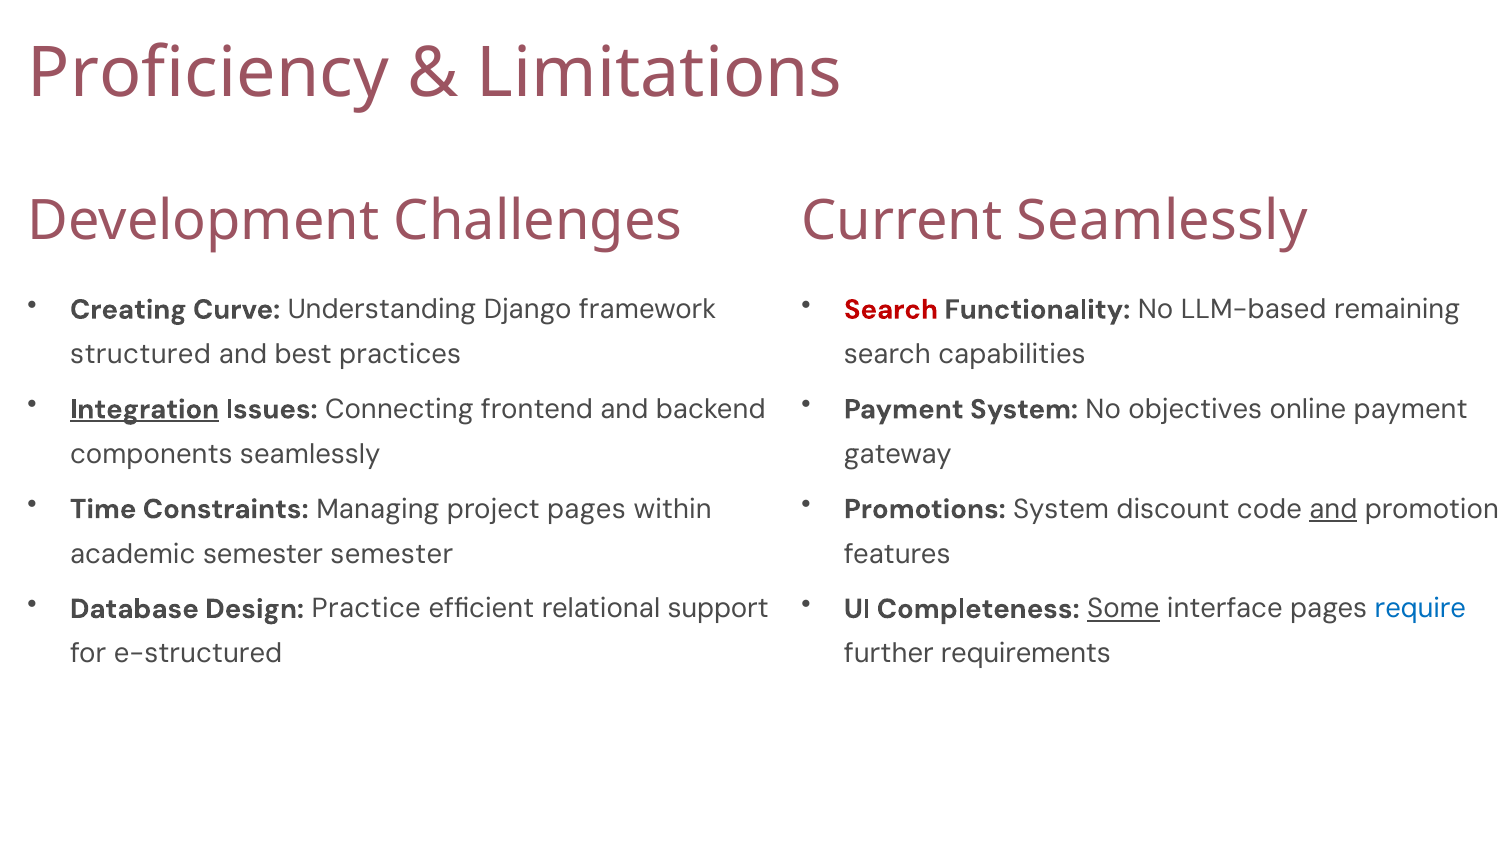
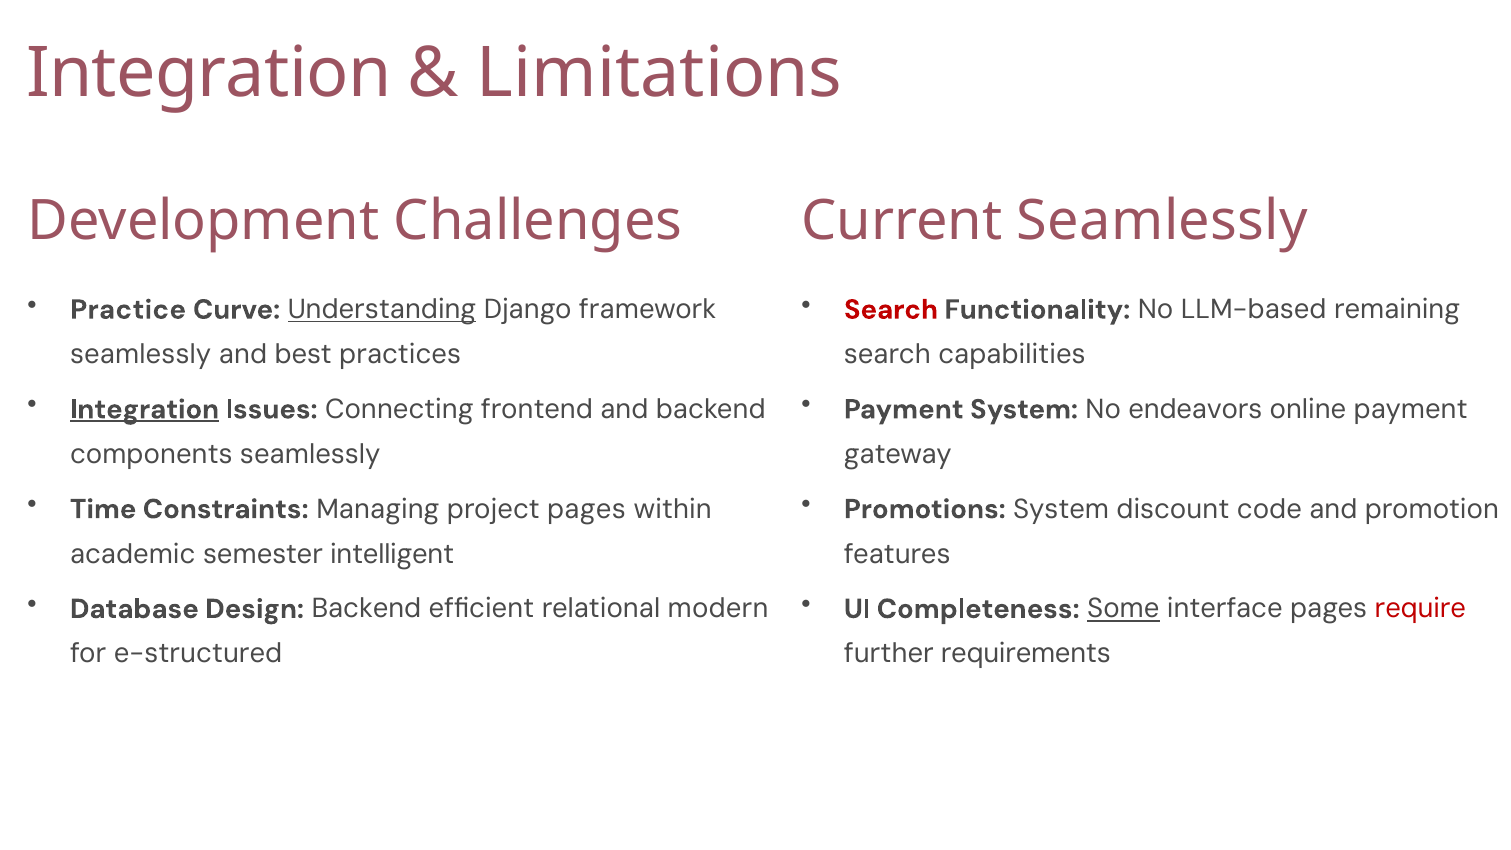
Proficiency: Proficiency -> Integration (209, 73)
Creating: Creating -> Practice (128, 310)
Understanding underline: none -> present (382, 310)
structured: structured -> seamlessly (141, 354)
objectives: objectives -> endeavors (1195, 409)
and underline: present -> none (1333, 509)
semester semester: semester -> intelligent (392, 554)
Design Practice: Practice -> Backend (366, 609)
support: support -> modern (718, 609)
require colour: blue -> red (1420, 609)
